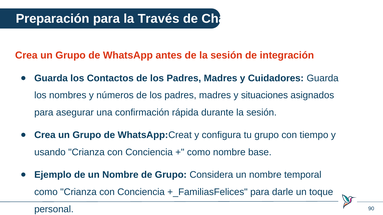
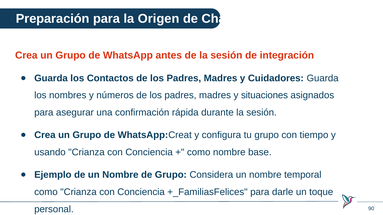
Través: Través -> Origen (159, 19)
